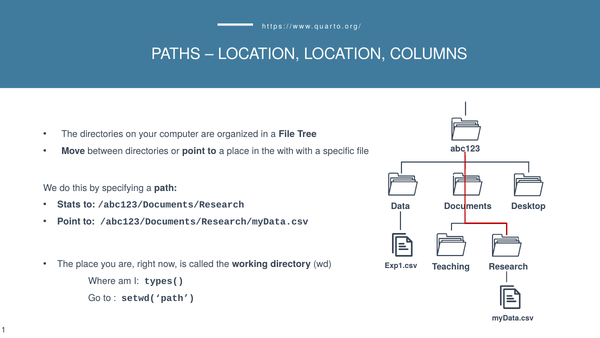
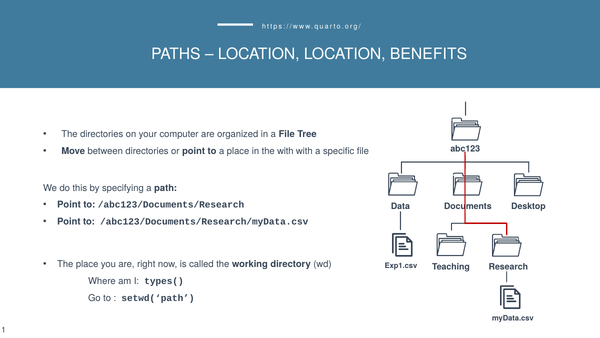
COLUMNS: COLUMNS -> BENEFITS (429, 54)
Stats: Stats -> Point (69, 205)
